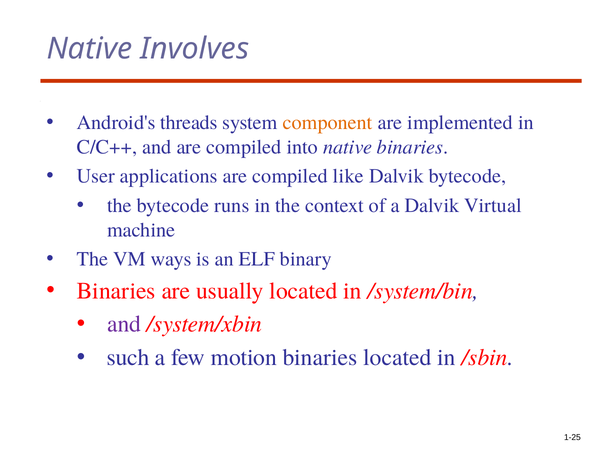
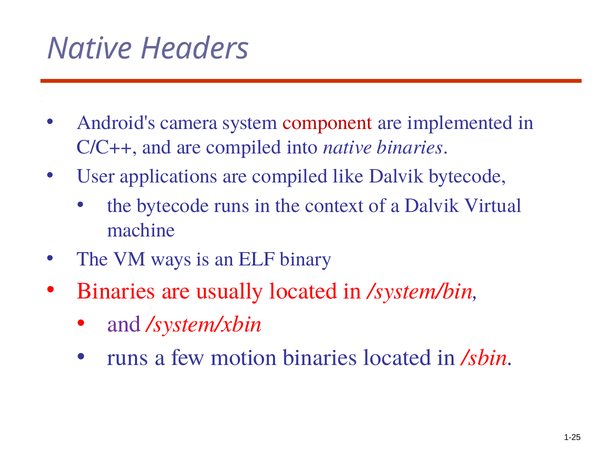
Involves: Involves -> Headers (195, 49)
threads: threads -> camera (189, 123)
component colour: orange -> red (328, 123)
such: such -> runs (128, 358)
